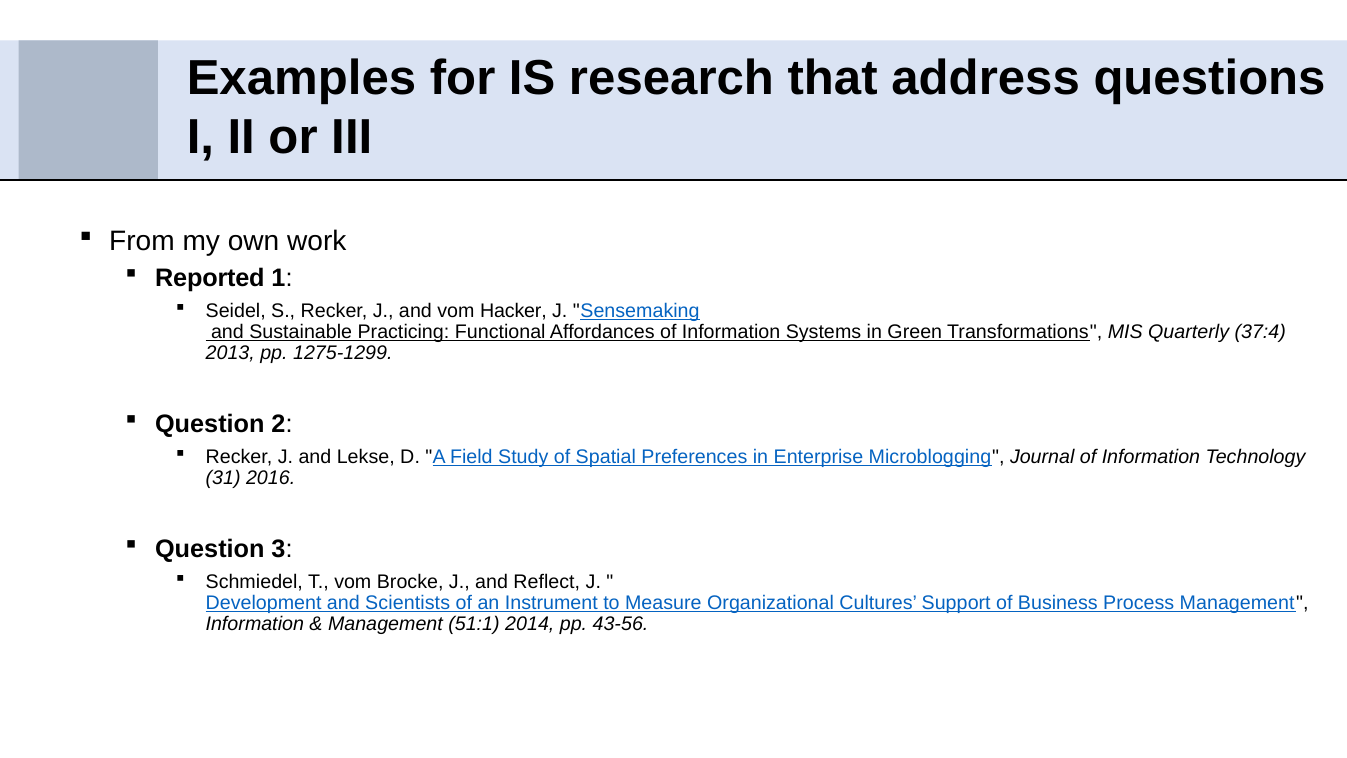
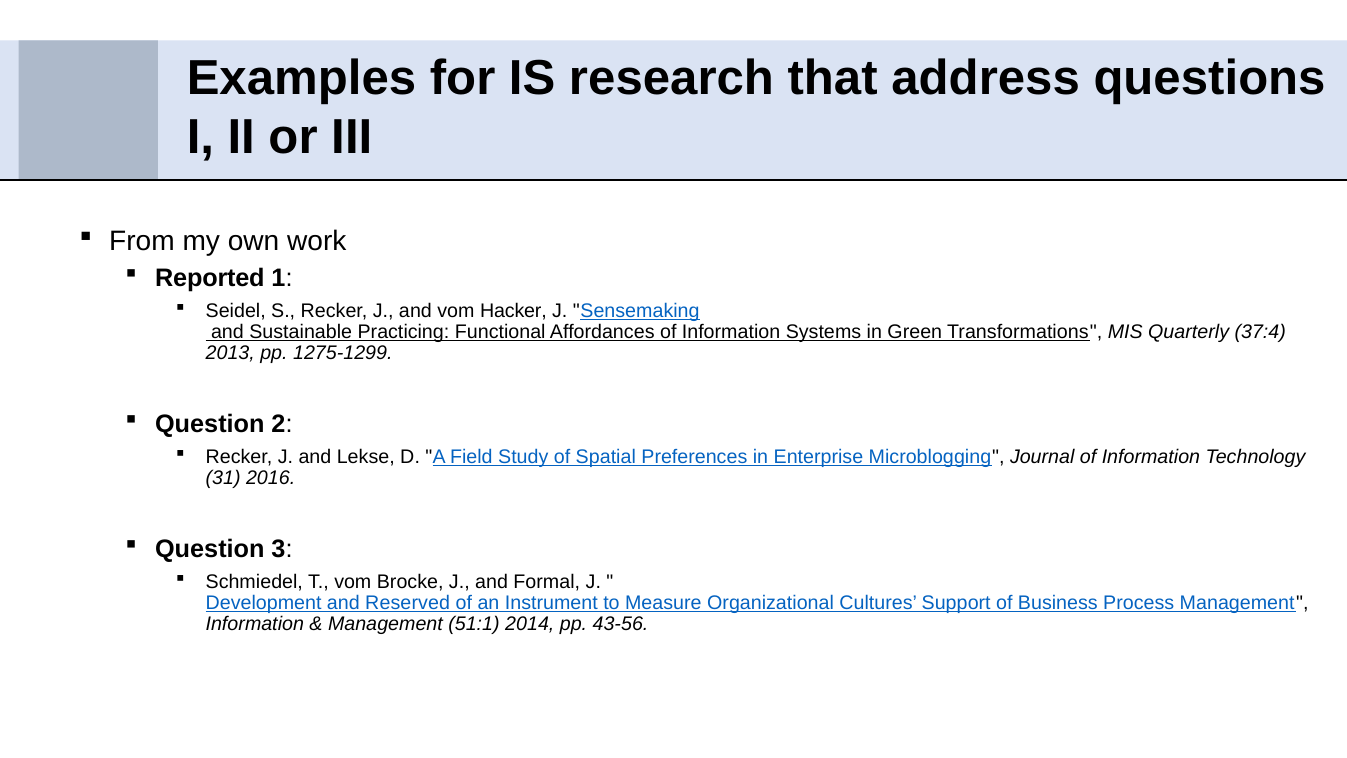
Reflect: Reflect -> Formal (547, 581)
Scientists: Scientists -> Reserved (408, 603)
